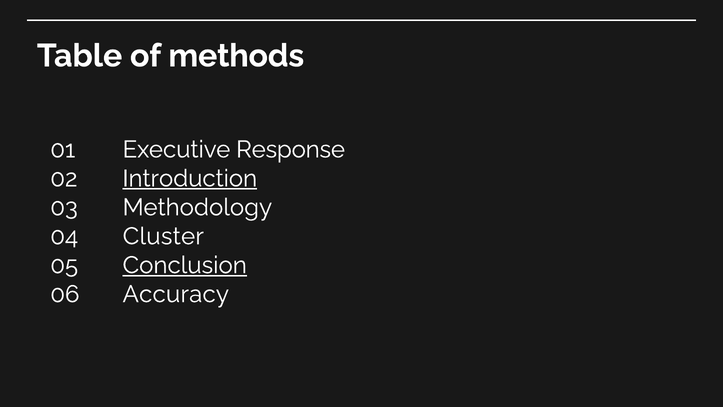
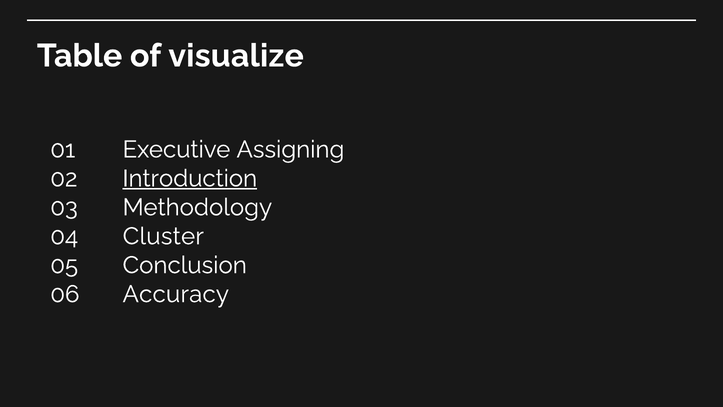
methods: methods -> visualize (236, 56)
Response: Response -> Assigning (290, 149)
Conclusion underline: present -> none (185, 265)
